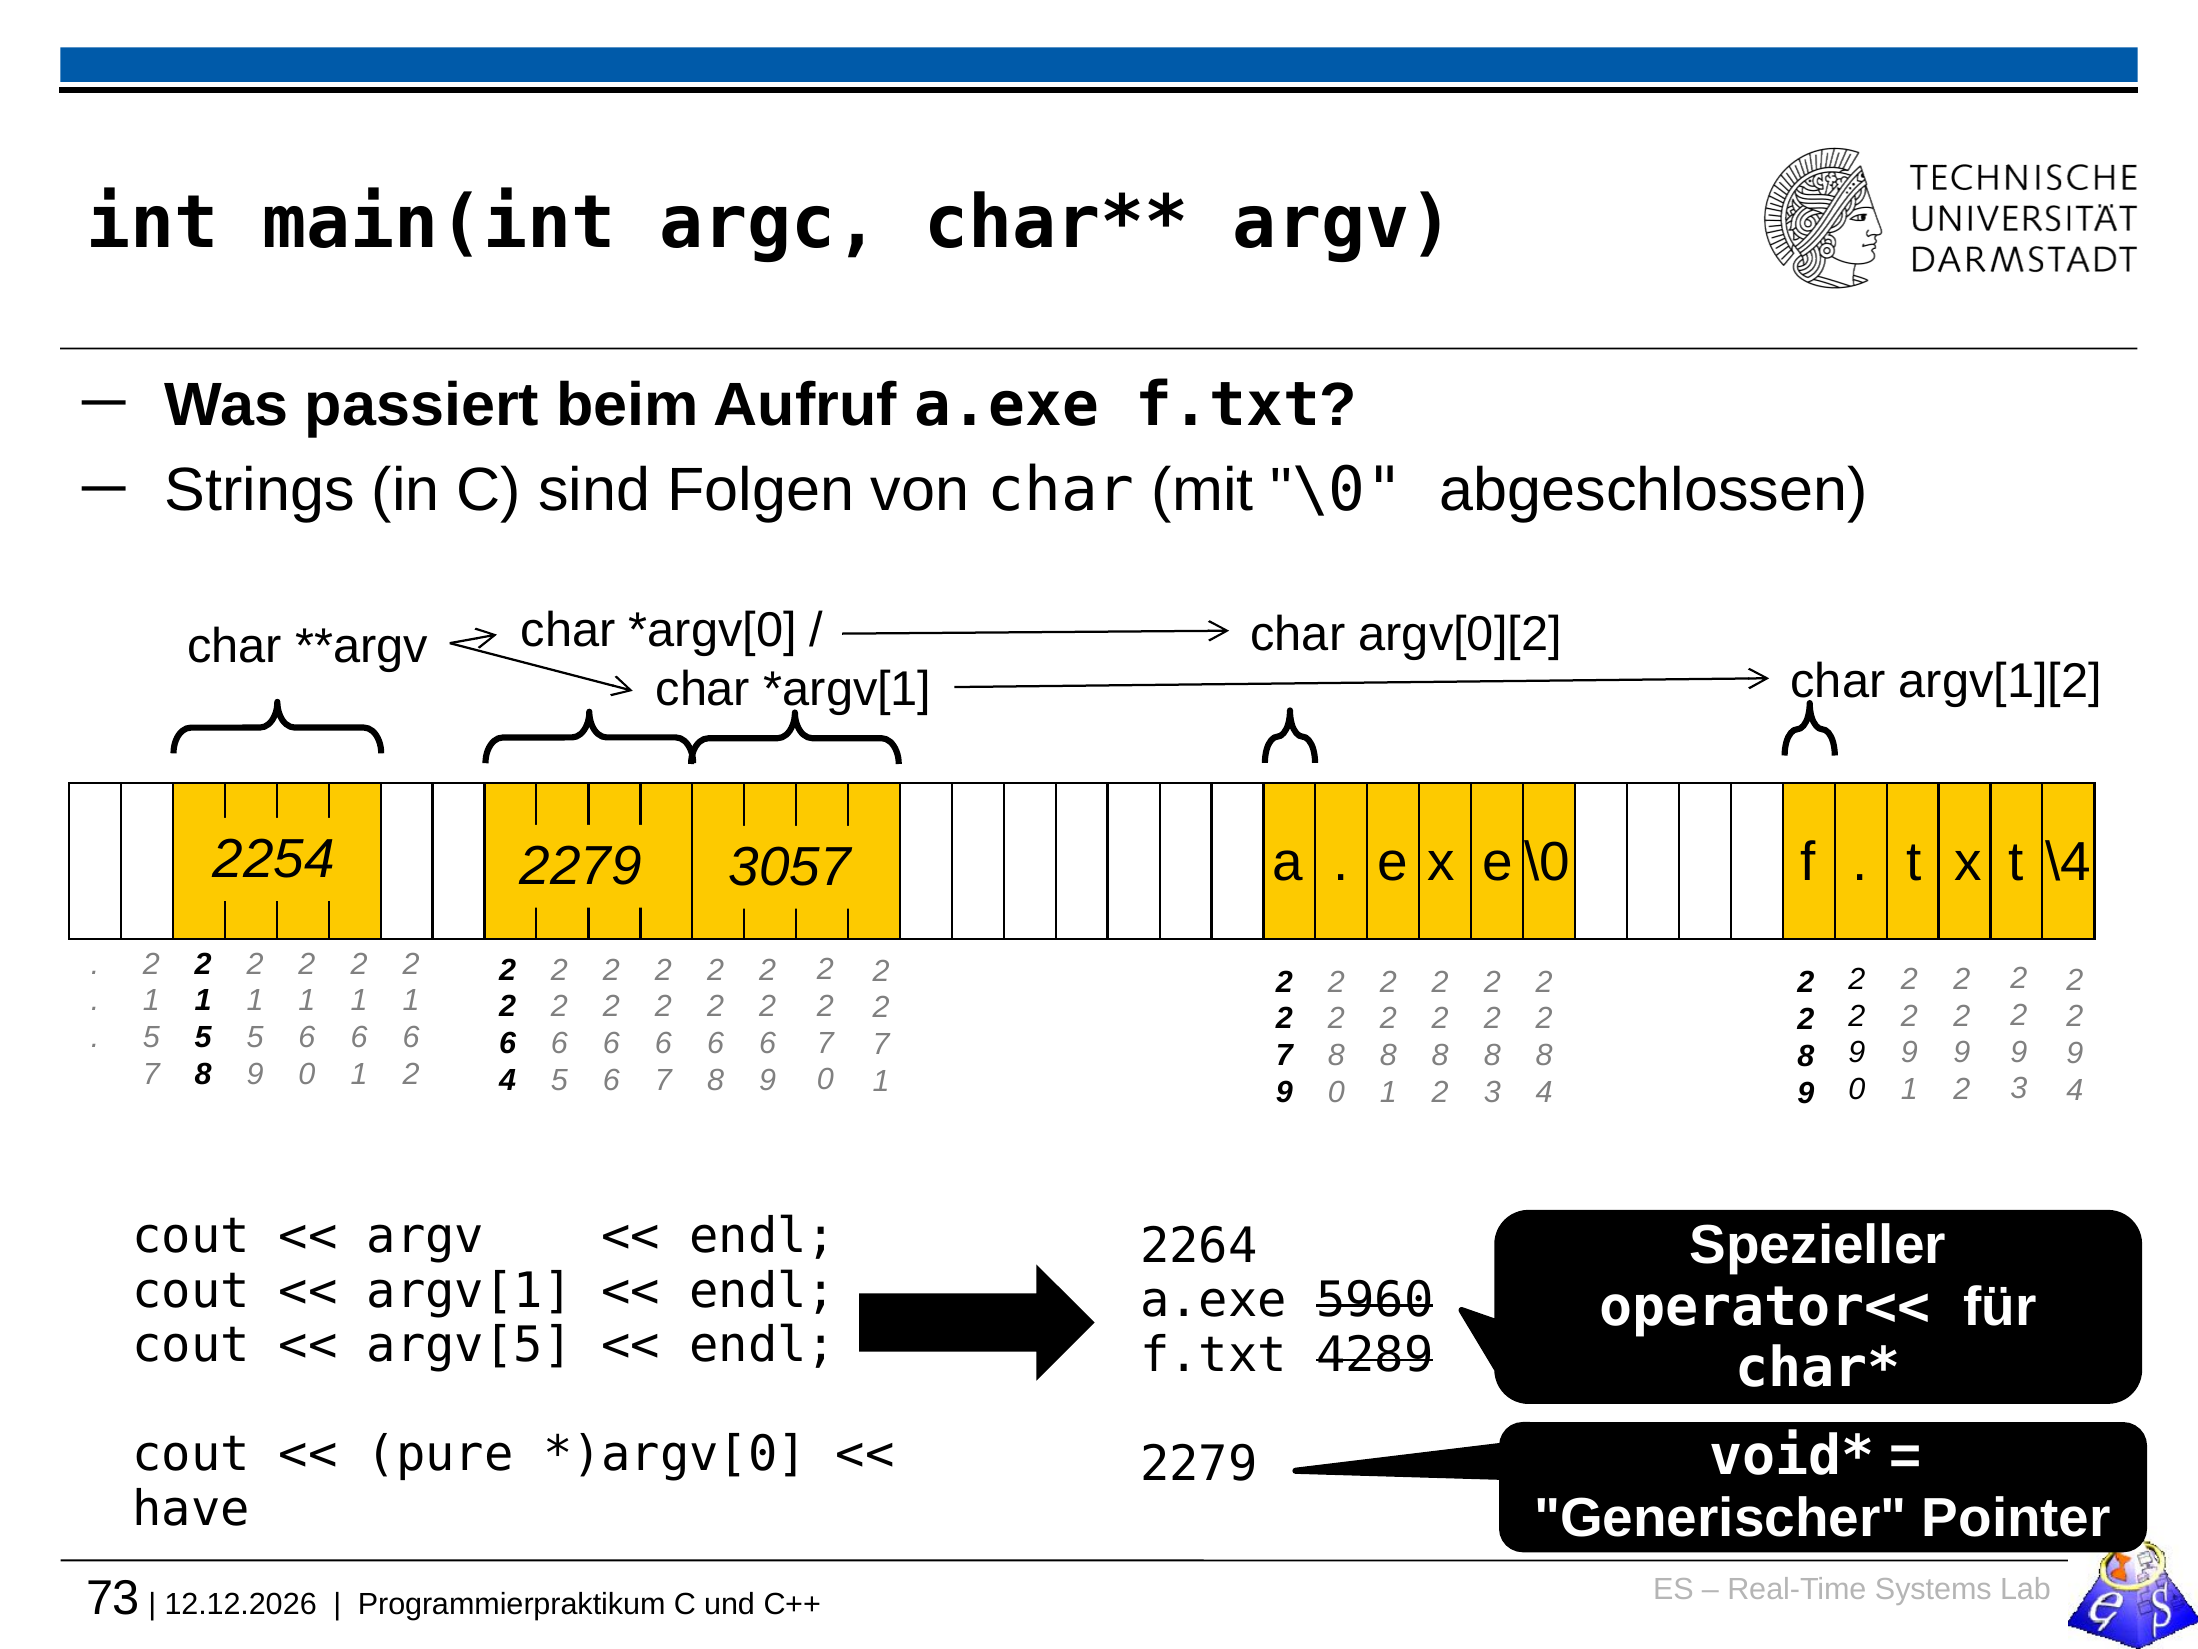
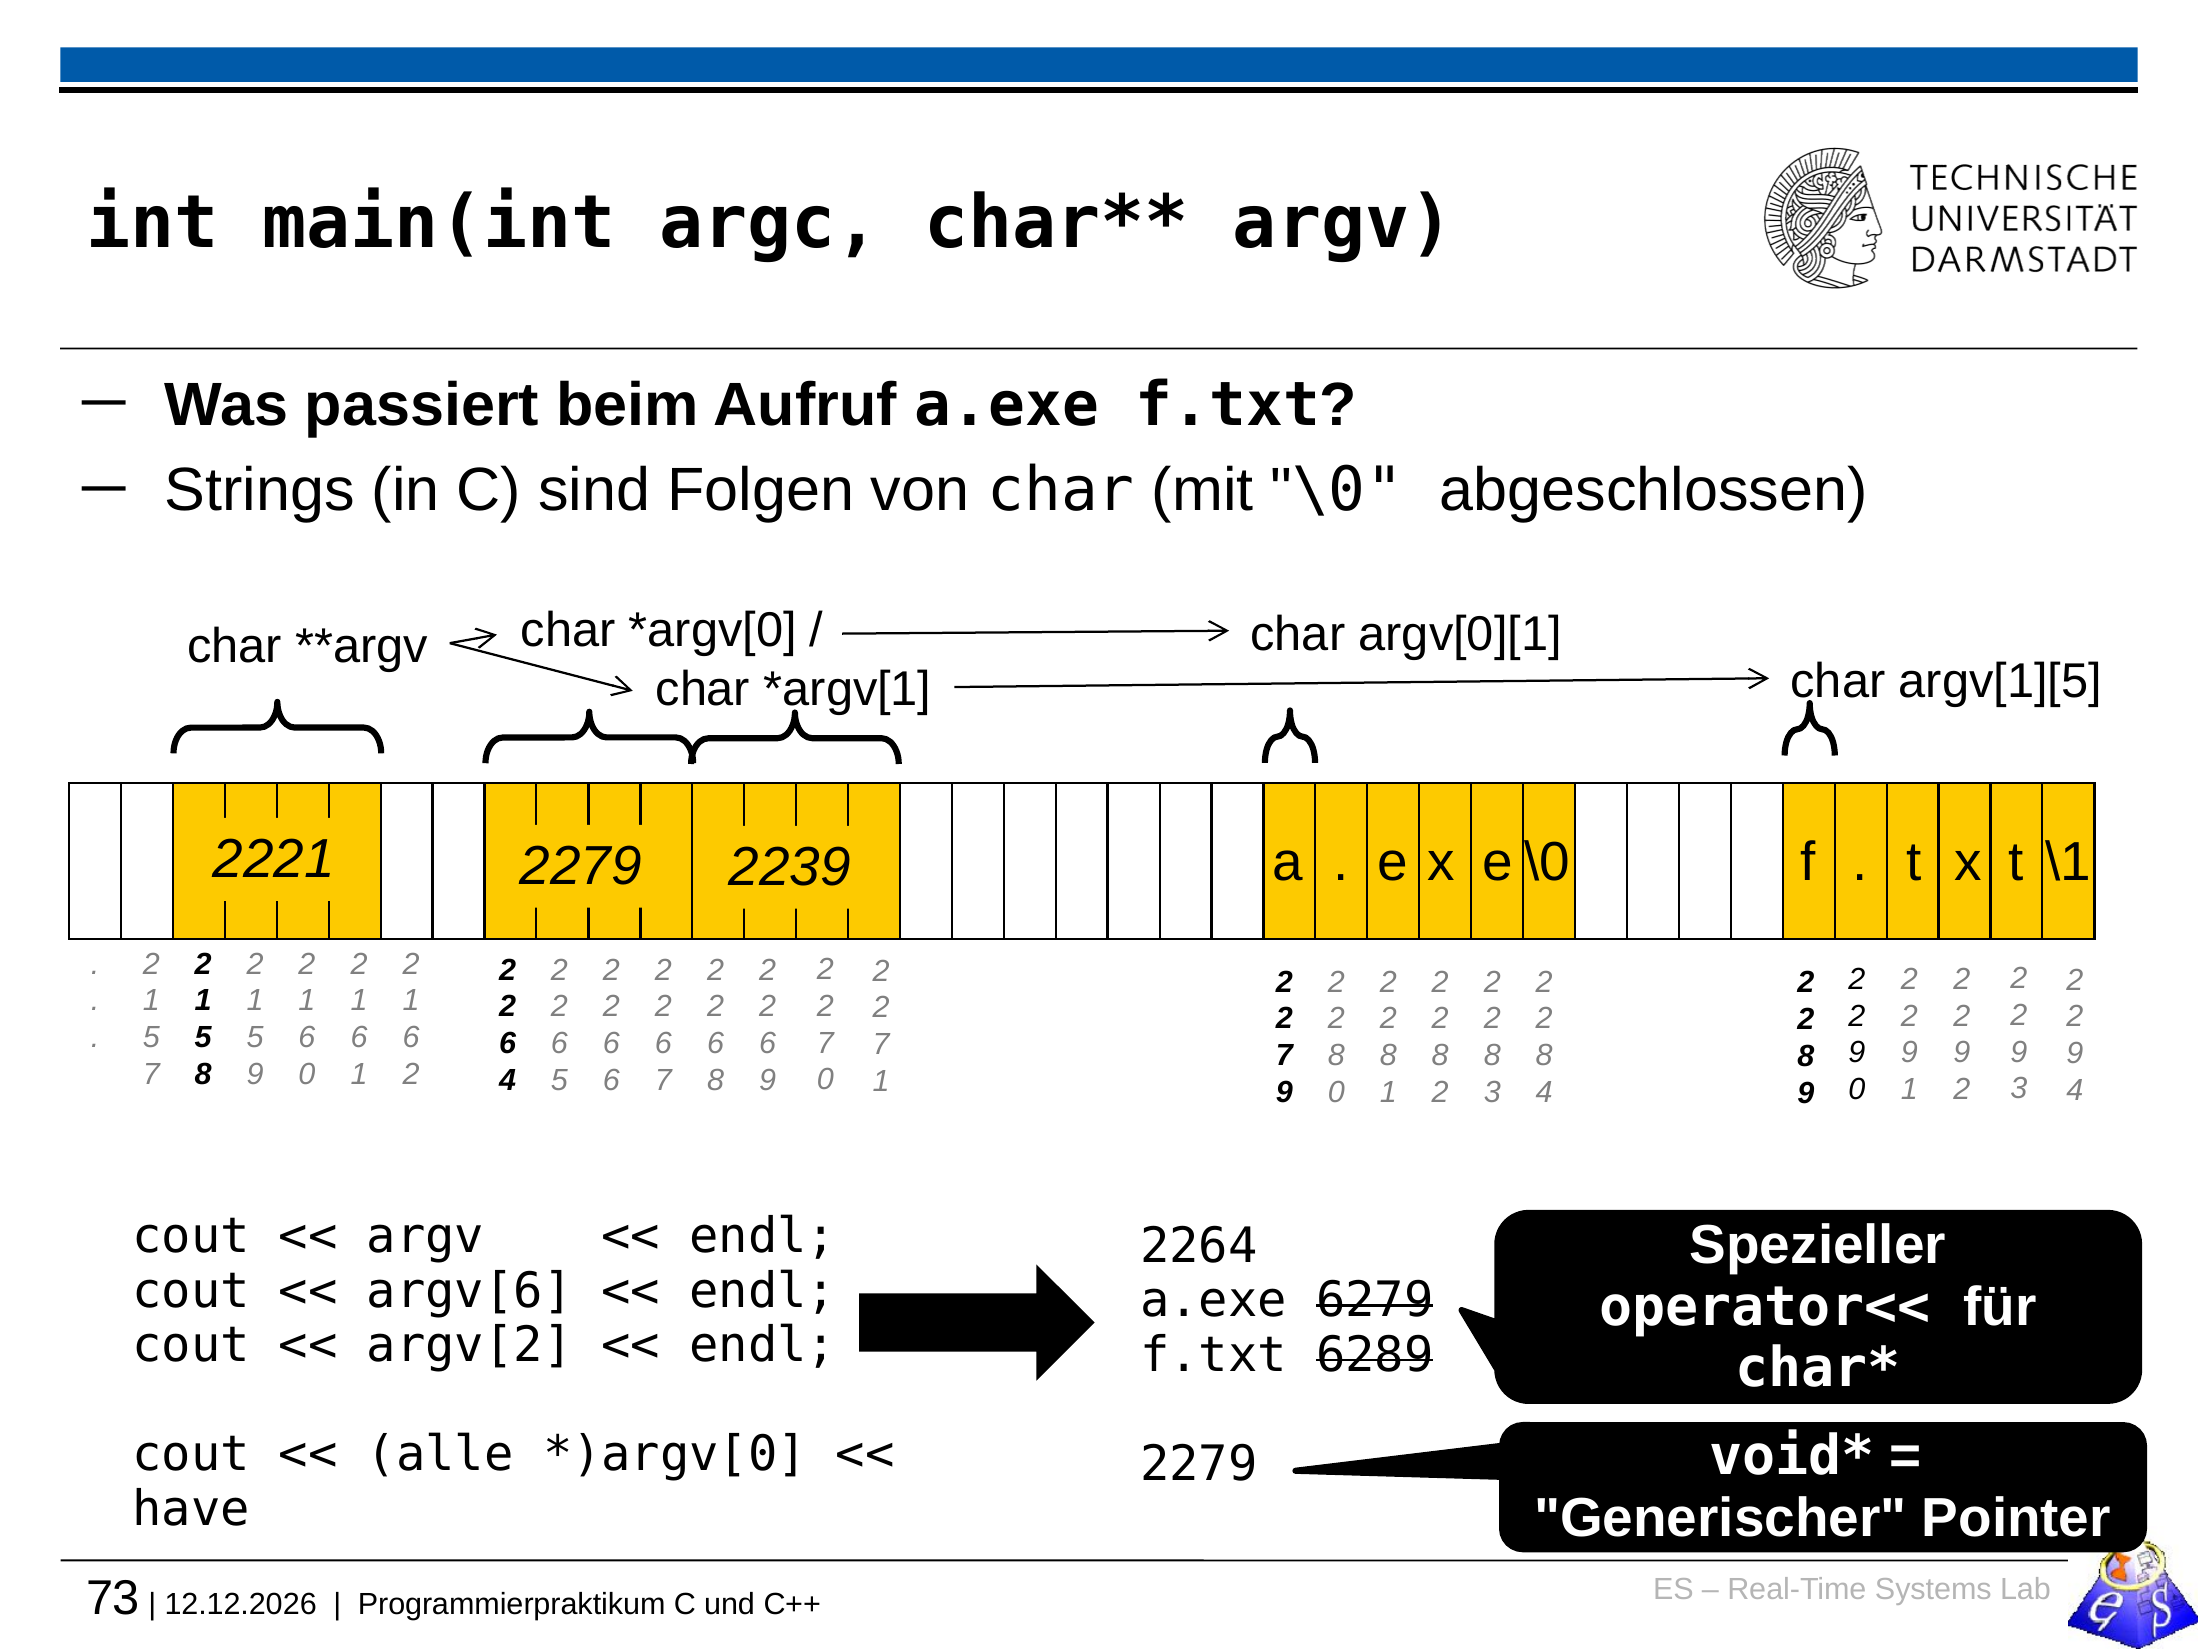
argv[0][2: argv[0][2 -> argv[0][1 (1460, 634)
argv[1][2: argv[1][2 -> argv[1][5 (2000, 682)
2254: 2254 -> 2221 (274, 859)
\4: \4 -> \1 (2068, 862)
3057: 3057 -> 2239 (790, 867)
argv[1: argv[1 -> argv[6 (470, 1291)
5960: 5960 -> 6279 (1375, 1300)
argv[5: argv[5 -> argv[2 (470, 1345)
4289: 4289 -> 6289 (1375, 1355)
pure: pure -> alle (440, 1454)
